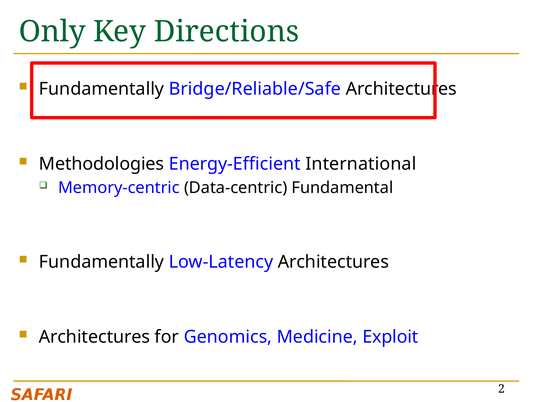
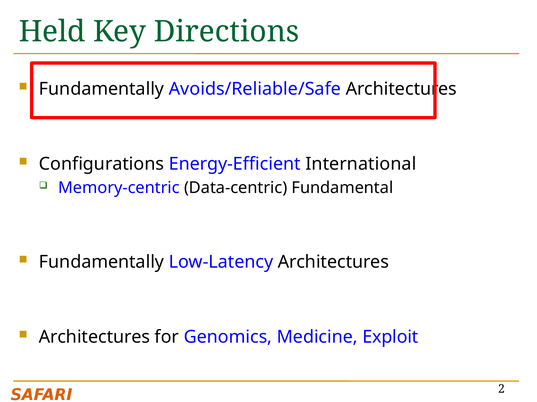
Only: Only -> Held (52, 32)
Bridge/Reliable/Safe: Bridge/Reliable/Safe -> Avoids/Reliable/Safe (255, 89)
Methodologies: Methodologies -> Configurations (102, 164)
